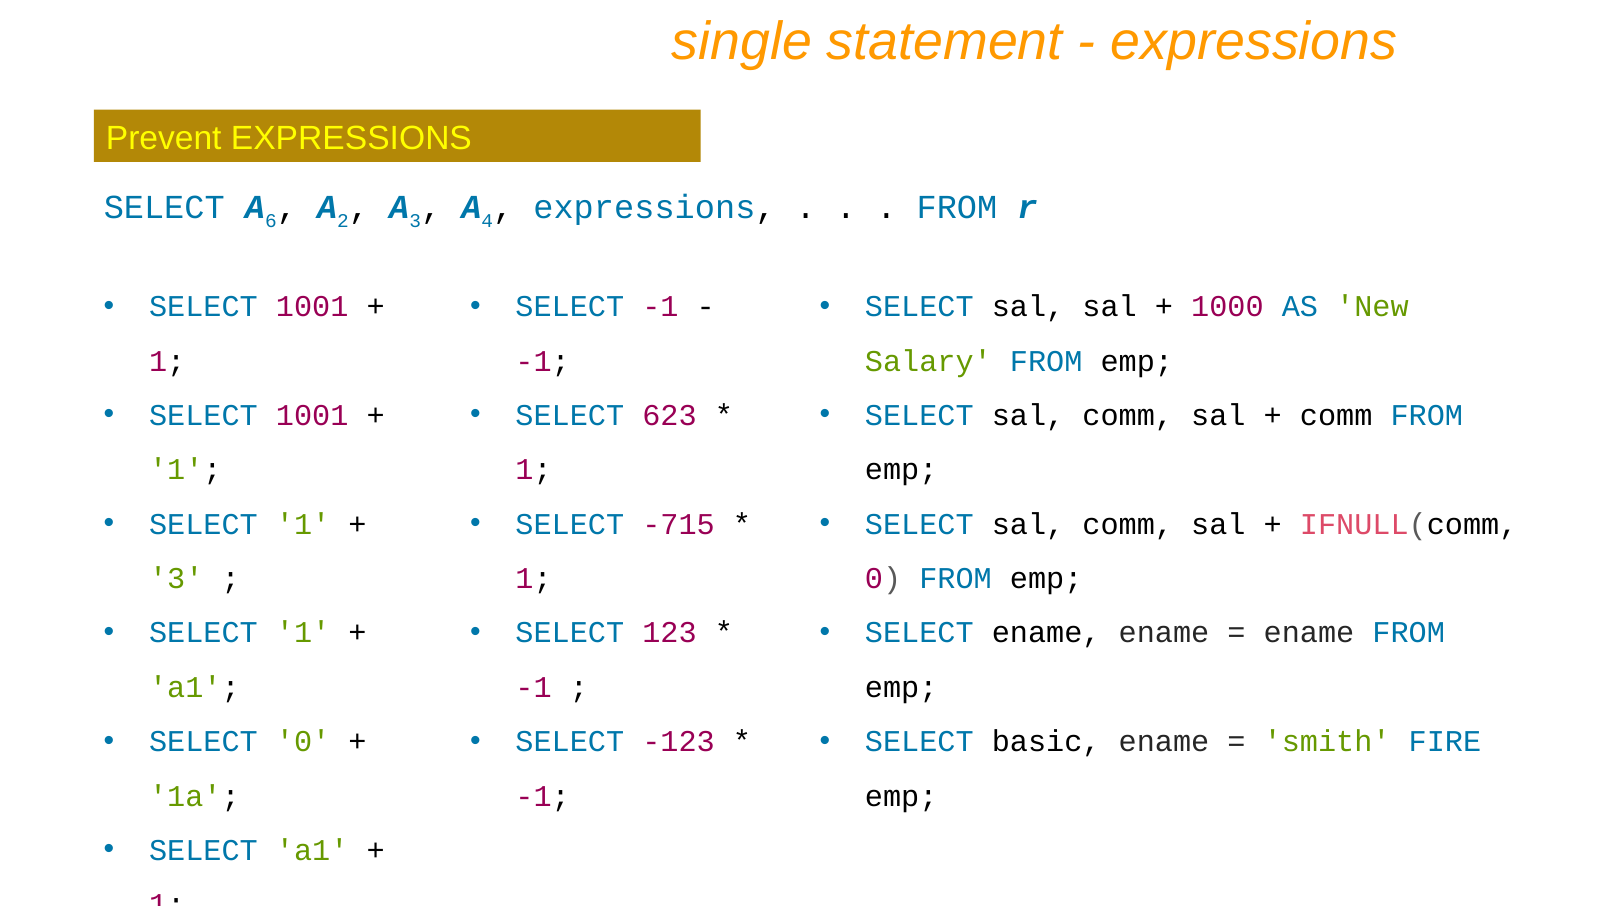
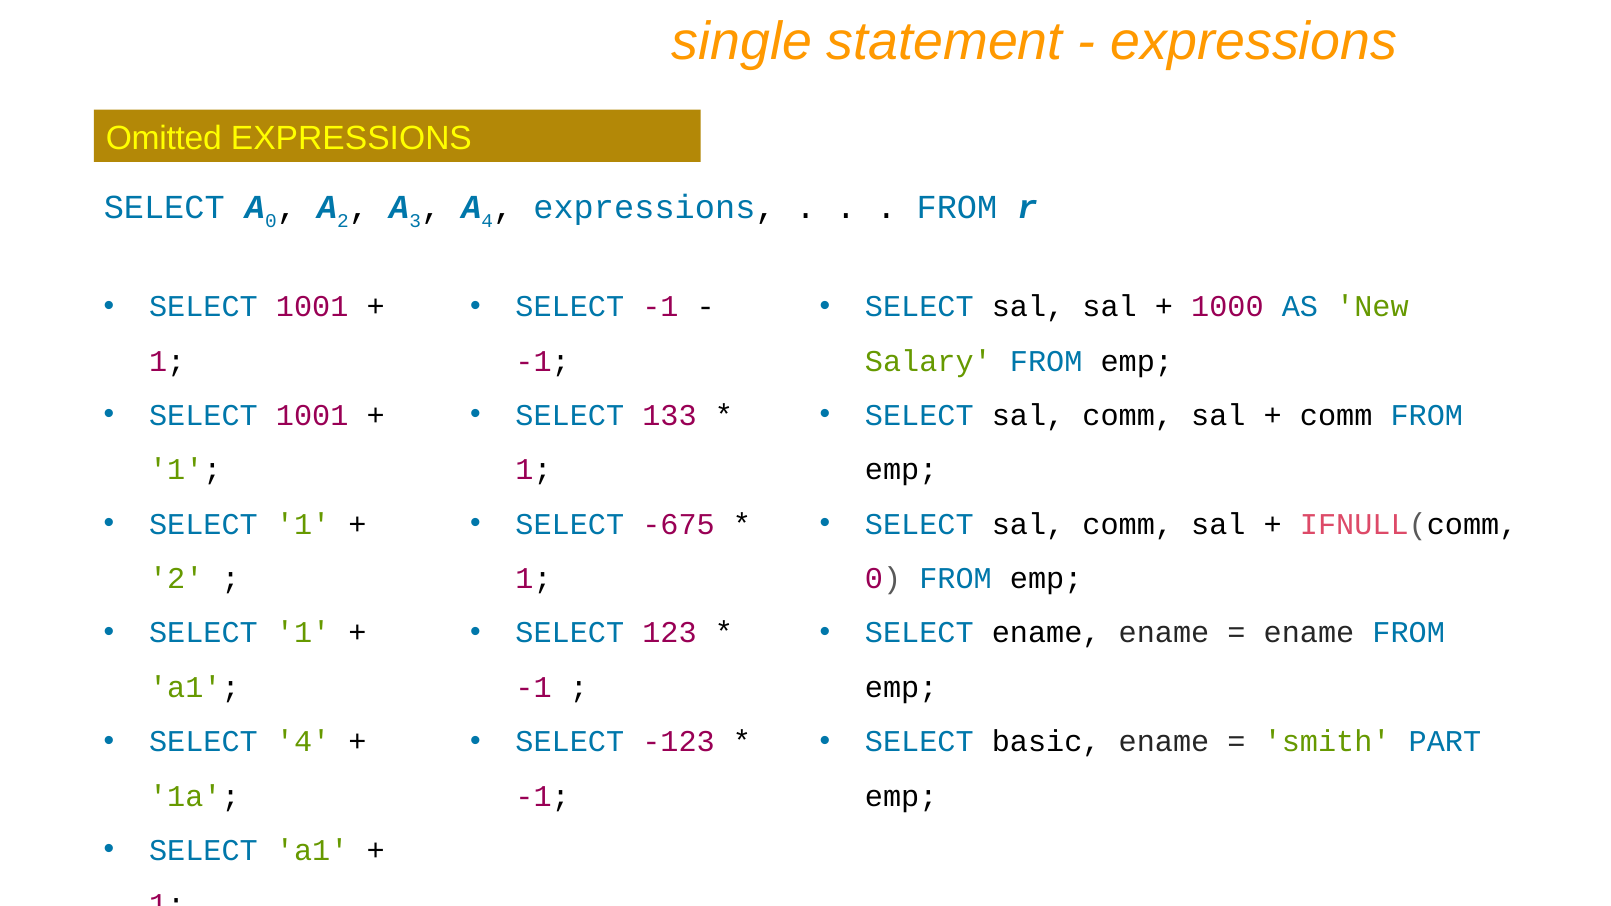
Prevent: Prevent -> Omitted (164, 138)
6: 6 -> 0 (271, 221)
623: 623 -> 133 (669, 416)
-715: -715 -> -675 (679, 524)
3: 3 -> 2 (176, 579)
SELECT 0: 0 -> 4 (303, 742)
FIRE: FIRE -> PART (1445, 742)
